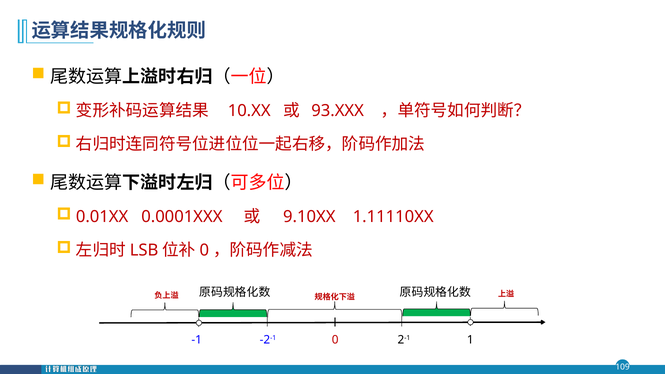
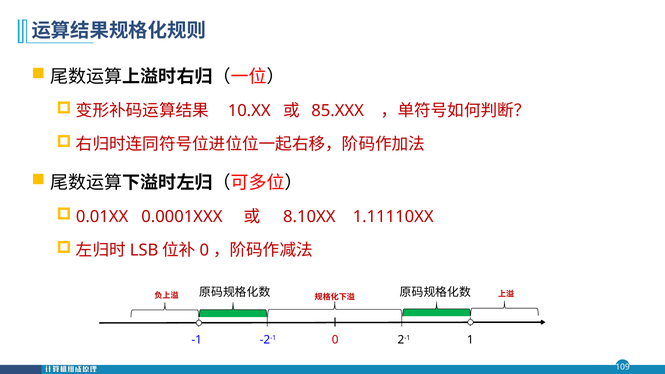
93.XXX: 93.XXX -> 85.XXX (338, 111)
9.10XX: 9.10XX -> 8.10XX (309, 217)
